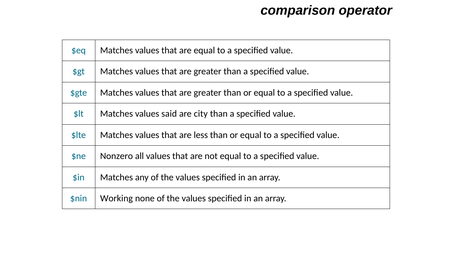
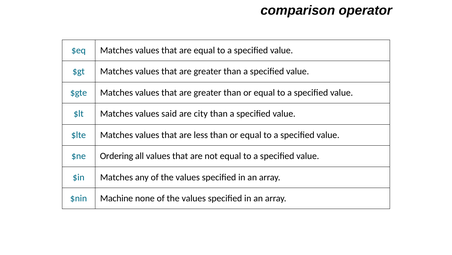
Nonzero: Nonzero -> Ordering (117, 156)
Working: Working -> Machine (117, 198)
